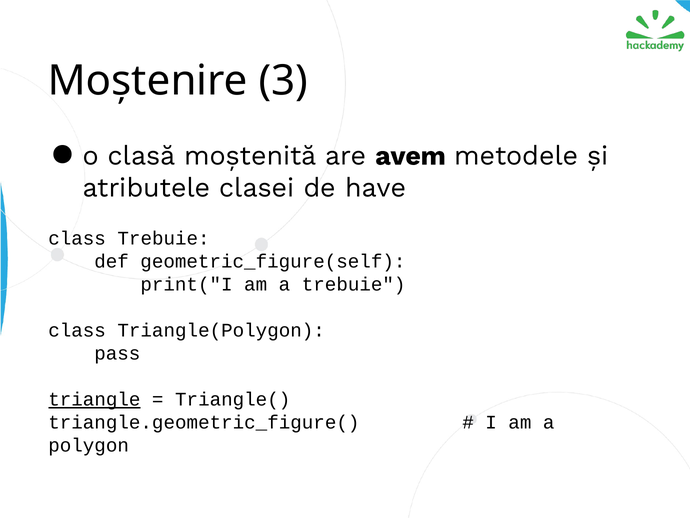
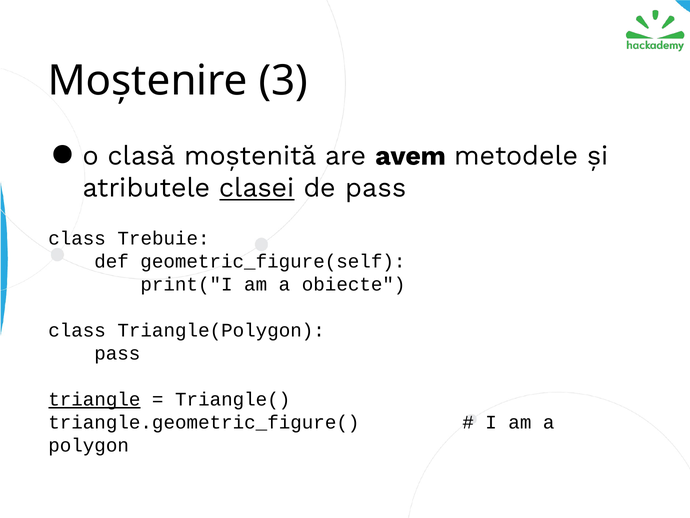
clasei underline: none -> present (257, 188)
de have: have -> pass (376, 188)
a trebuie: trebuie -> obiecte (354, 284)
